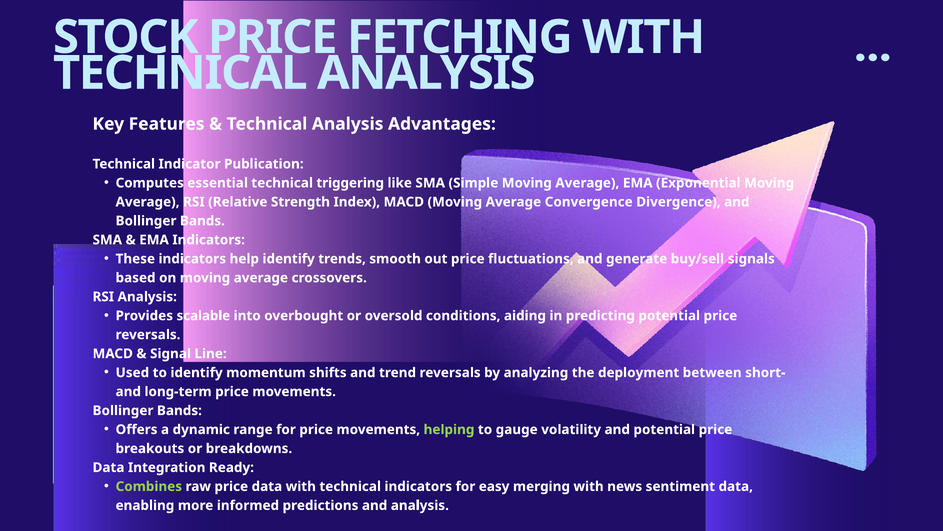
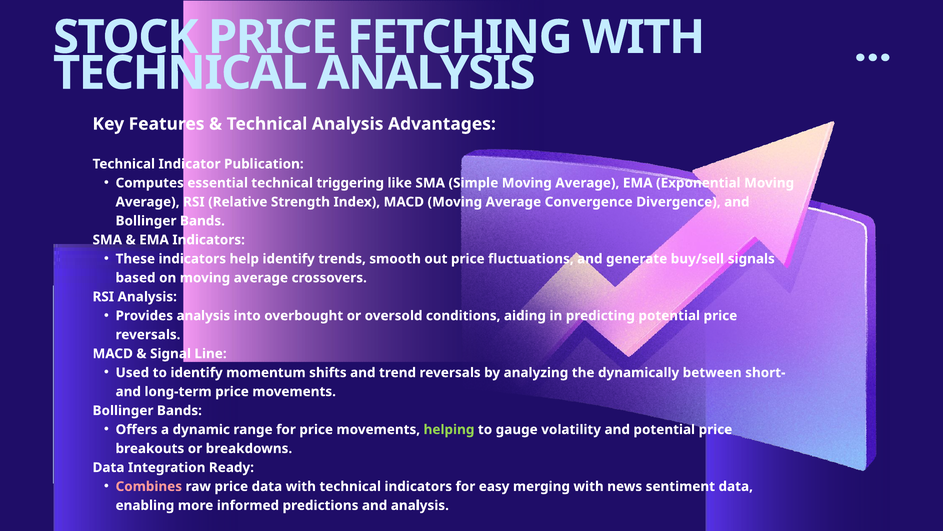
Provides scalable: scalable -> analysis (203, 315)
deployment: deployment -> dynamically (639, 372)
Combines colour: light green -> pink (149, 486)
